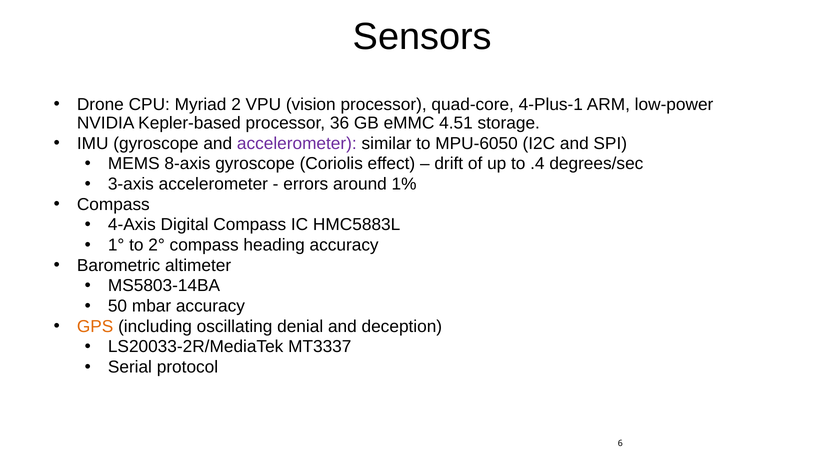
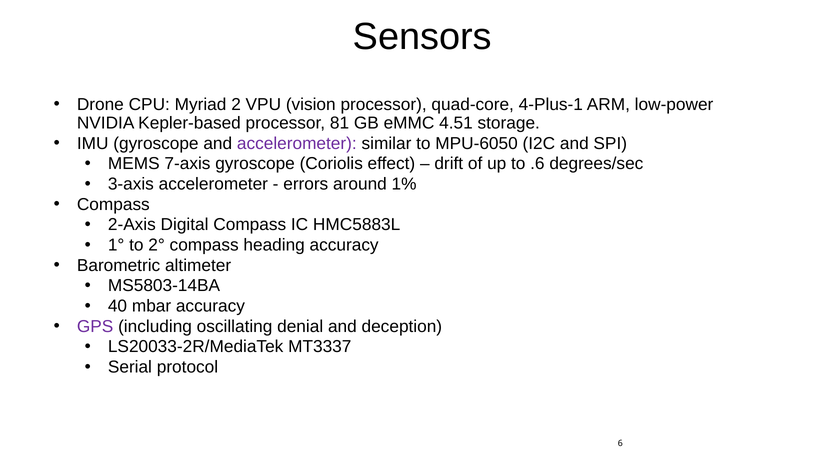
36: 36 -> 81 (340, 123)
8-axis: 8-axis -> 7-axis (187, 164)
.4: .4 -> .6 (537, 164)
4-Axis: 4-Axis -> 2-Axis (132, 225)
50: 50 -> 40 (117, 306)
GPS colour: orange -> purple (95, 327)
